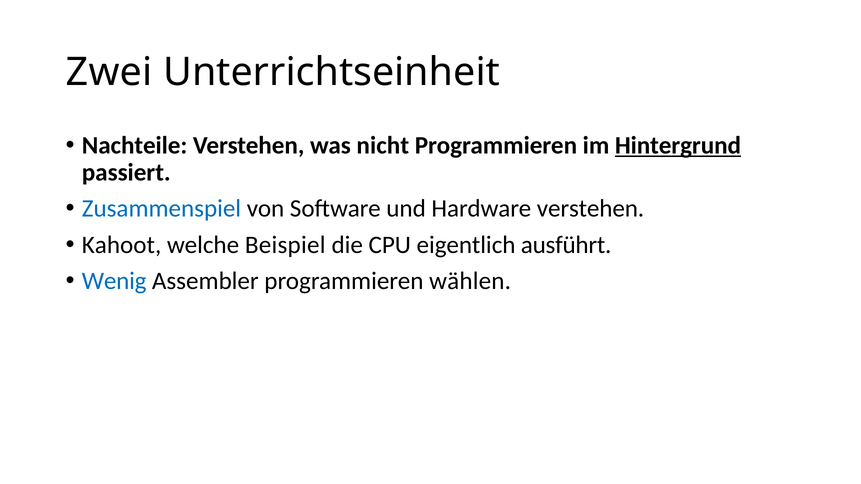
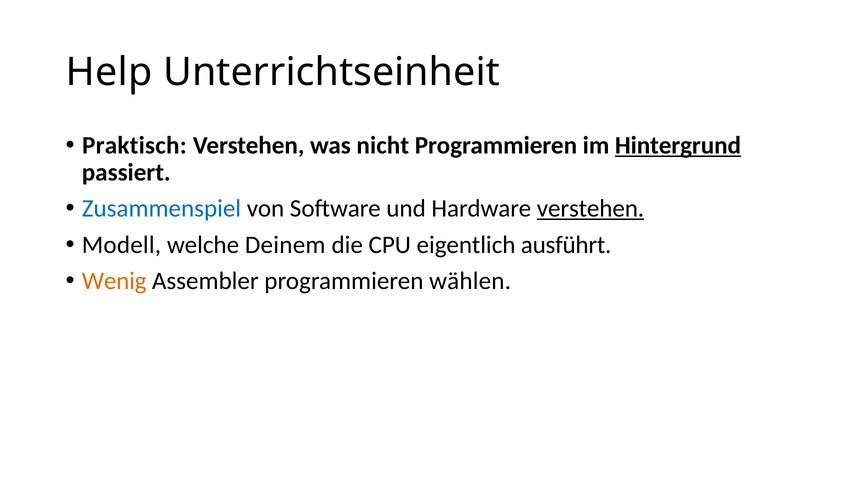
Zwei: Zwei -> Help (109, 72)
Nachteile: Nachteile -> Praktisch (134, 146)
verstehen underline: none -> present (591, 209)
Kahoot: Kahoot -> Modell (121, 245)
Beispiel: Beispiel -> Deinem (285, 245)
Wenig colour: blue -> orange (114, 281)
